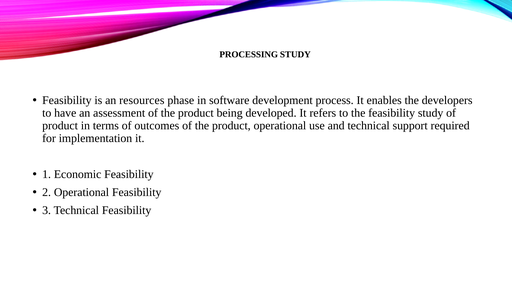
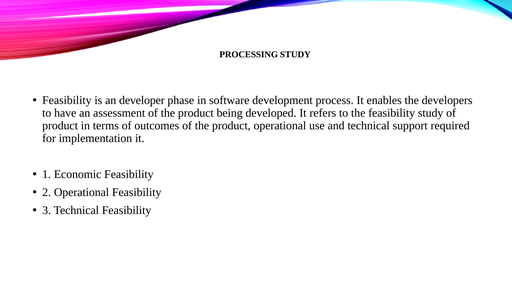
resources: resources -> developer (142, 100)
